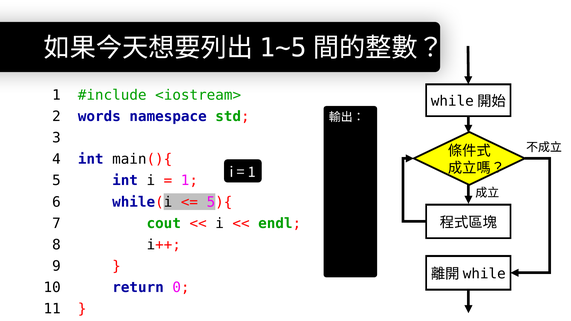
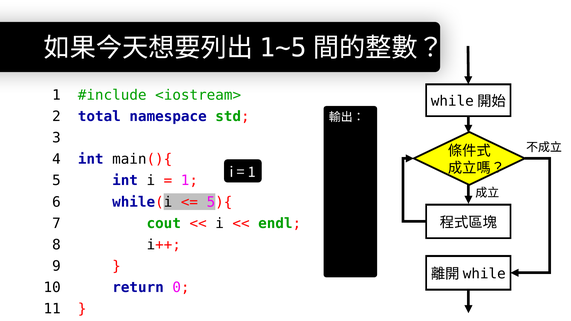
words: words -> total (99, 117)
